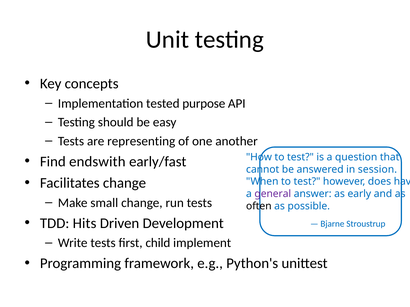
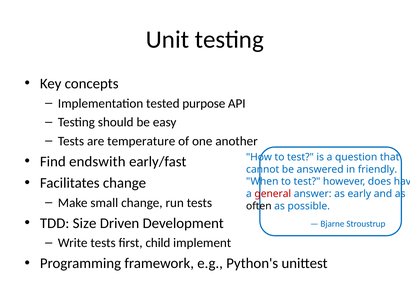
representing: representing -> temperature (141, 141)
session: session -> friendly (378, 170)
general colour: purple -> red (273, 194)
Hits: Hits -> Size (85, 224)
